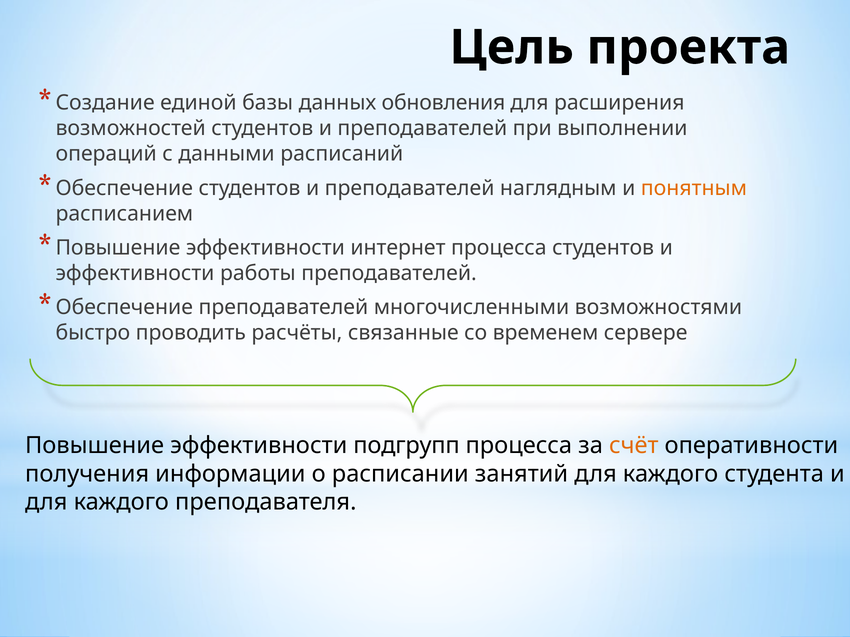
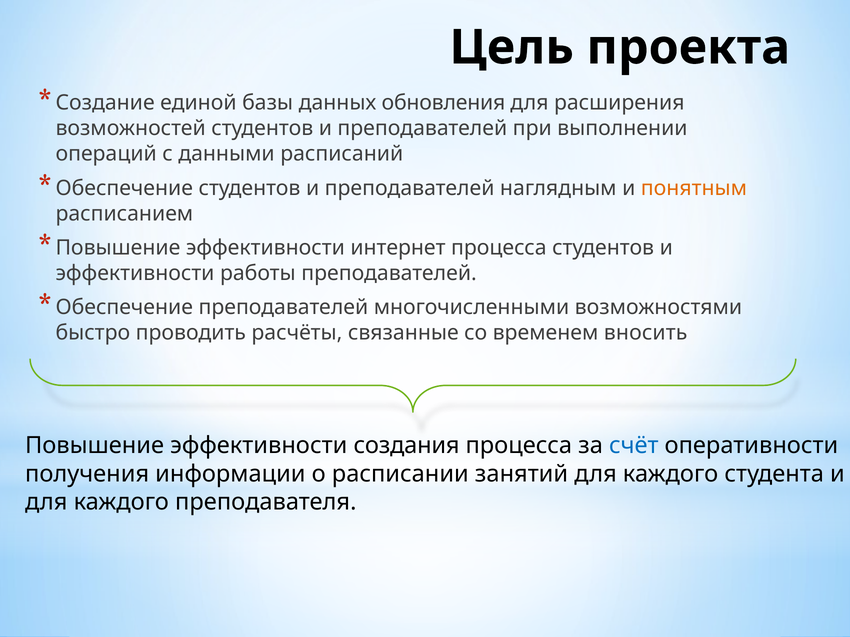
сервере: сервере -> вносить (646, 333)
подгрупп: подгрупп -> создания (407, 446)
счёт colour: orange -> blue (634, 446)
